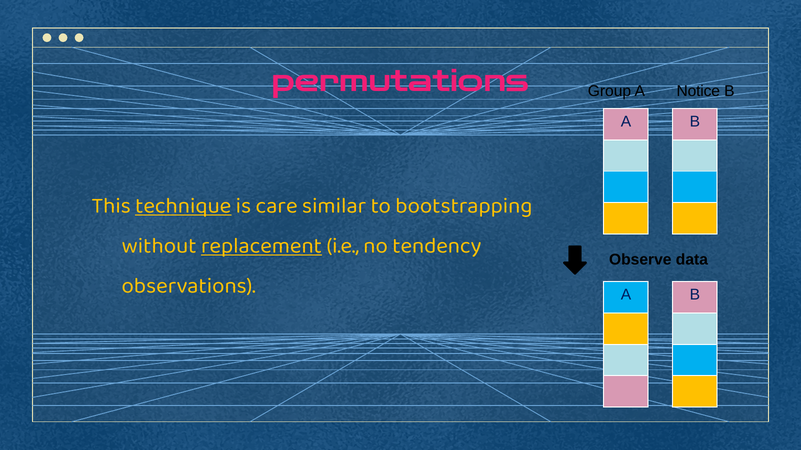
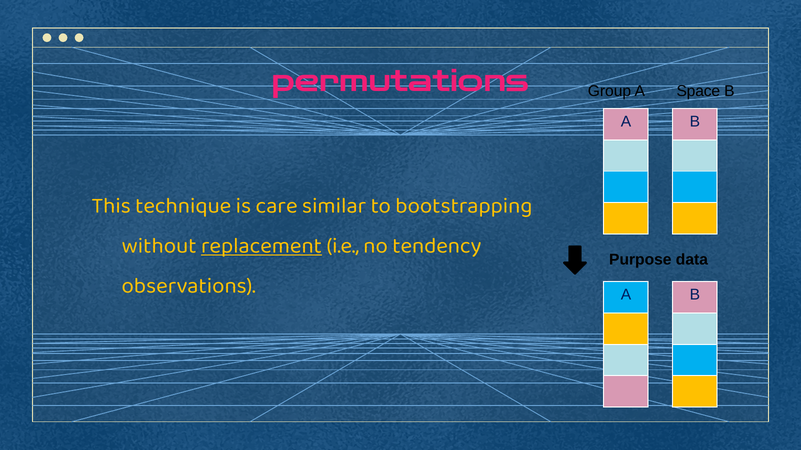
Notice: Notice -> Space (698, 91)
technique underline: present -> none (183, 206)
Observe: Observe -> Purpose (640, 260)
